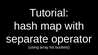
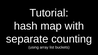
operator: operator -> counting (72, 39)
